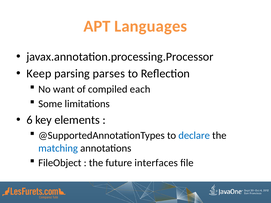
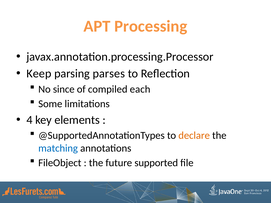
Languages: Languages -> Processing (151, 26)
want: want -> since (64, 89)
6: 6 -> 4 (29, 120)
declare colour: blue -> orange (194, 136)
interfaces: interfaces -> supported (156, 163)
